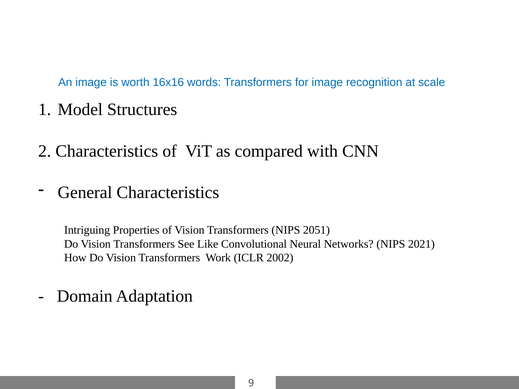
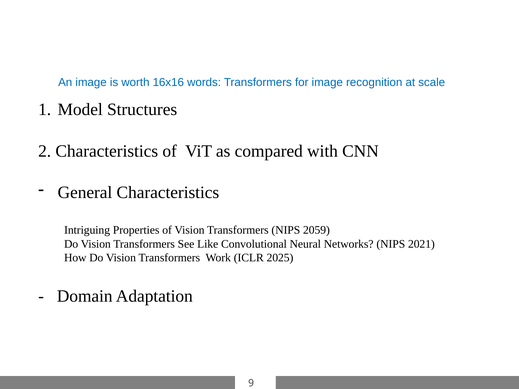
2051: 2051 -> 2059 (316, 230)
2002: 2002 -> 2025 (280, 258)
